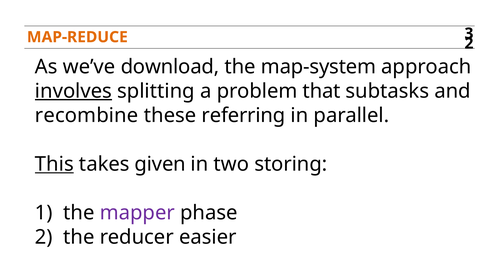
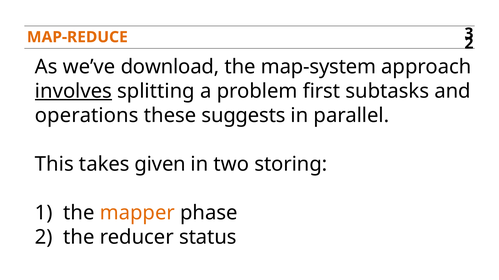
that: that -> first (322, 91)
recombine: recombine -> operations (87, 115)
referring: referring -> suggests (244, 115)
This underline: present -> none (54, 164)
mapper colour: purple -> orange (137, 213)
easier: easier -> status (208, 237)
